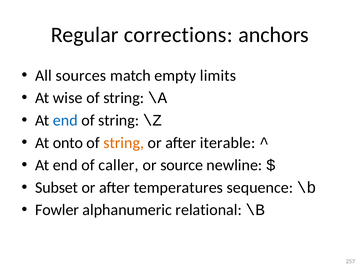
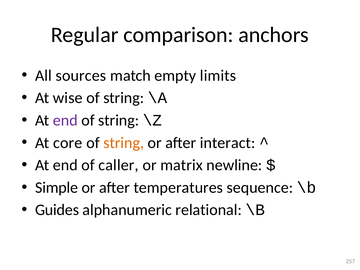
corrections: corrections -> comparison (178, 35)
end colour: blue -> purple (65, 120)
onto: onto -> core (68, 143)
iterable: iterable -> interact (228, 143)
source: source -> matrix (182, 165)
Subset: Subset -> Simple (57, 188)
Fowler: Fowler -> Guides (57, 210)
